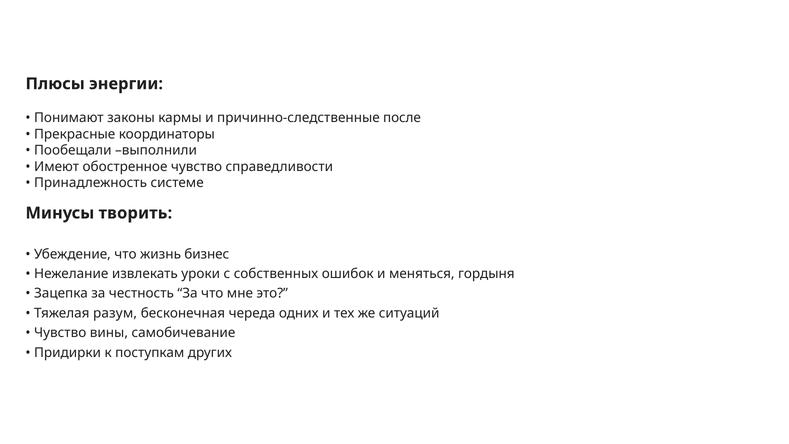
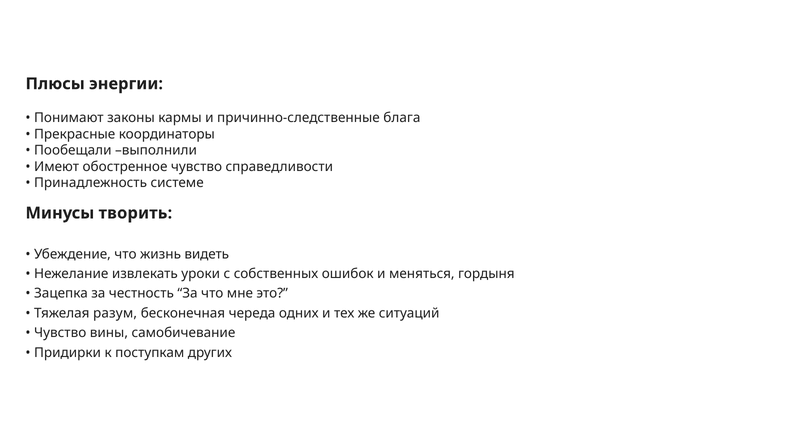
после: после -> блага (402, 118)
бизнес: бизнес -> видеть (207, 254)
